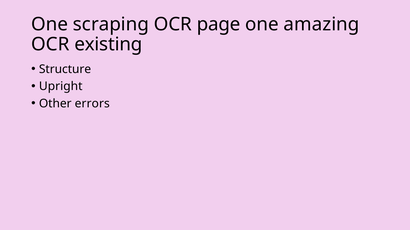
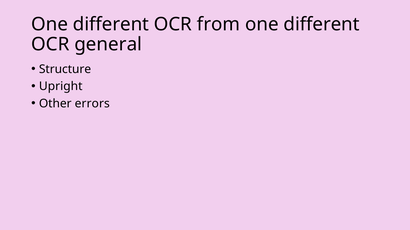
scraping: scraping -> different (111, 24)
page: page -> from (219, 24)
amazing: amazing -> different (322, 24)
existing: existing -> general (108, 45)
